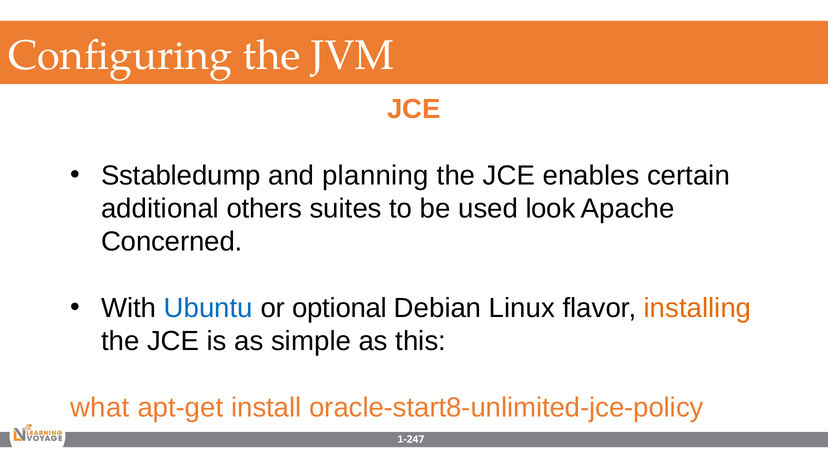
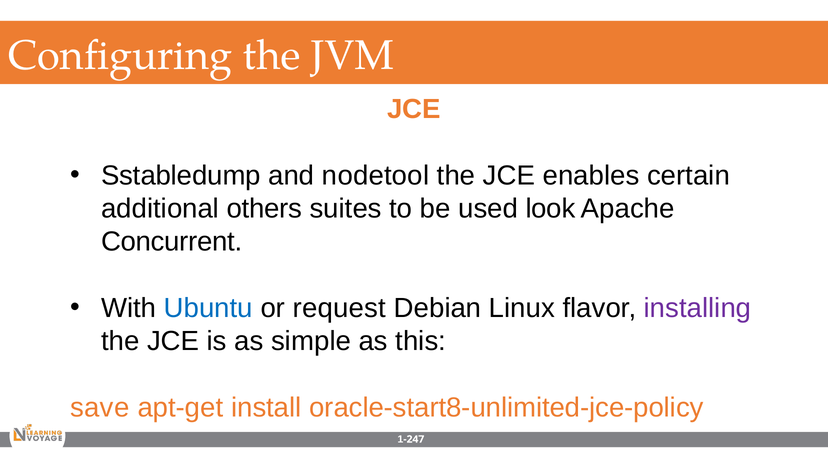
planning: planning -> nodetool (376, 175)
Concerned: Concerned -> Concurrent (172, 242)
optional: optional -> request (339, 308)
installing colour: orange -> purple (698, 308)
what: what -> save (100, 407)
